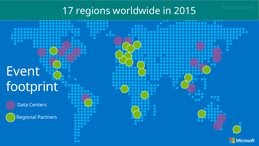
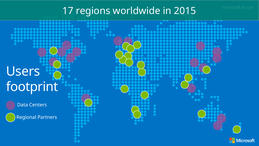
Event: Event -> Users (23, 71)
